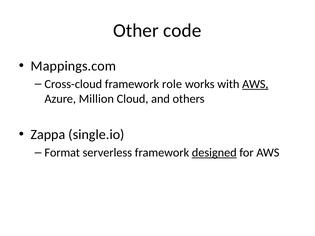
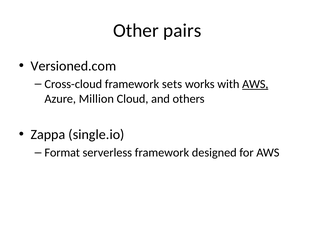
code: code -> pairs (182, 30)
Mappings.com: Mappings.com -> Versioned.com (73, 66)
role: role -> sets (172, 84)
designed underline: present -> none (214, 153)
